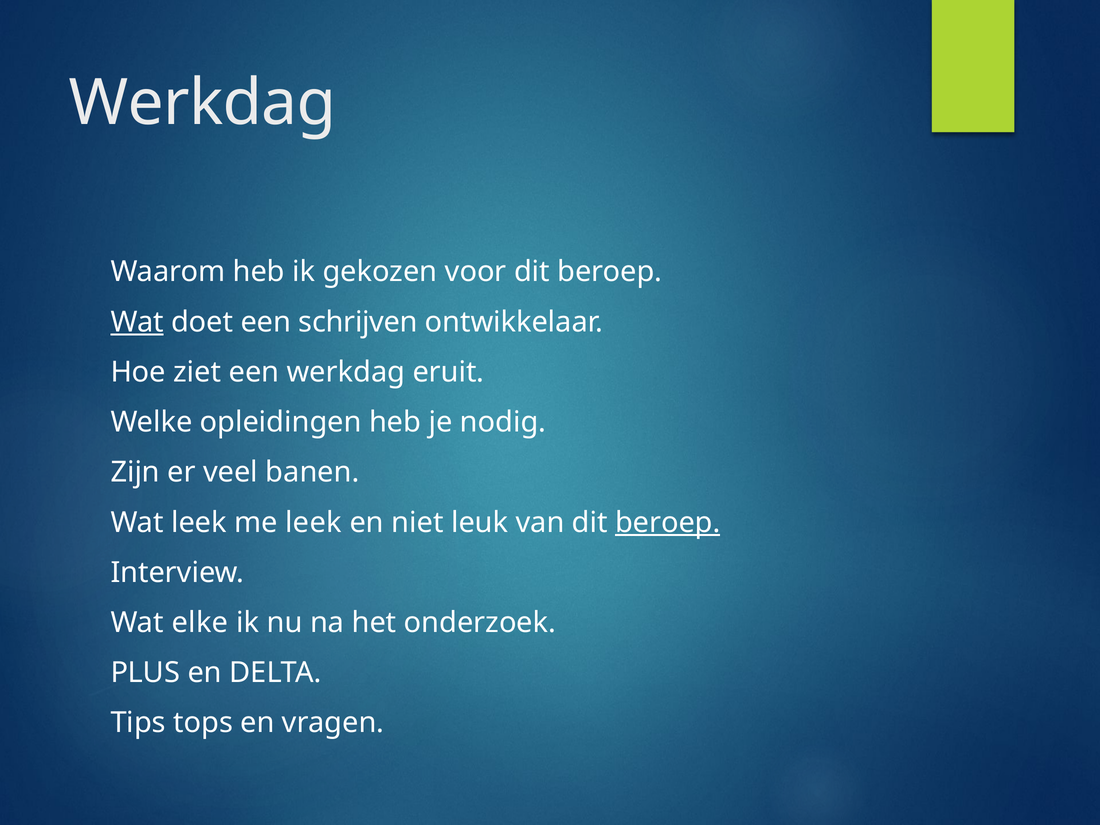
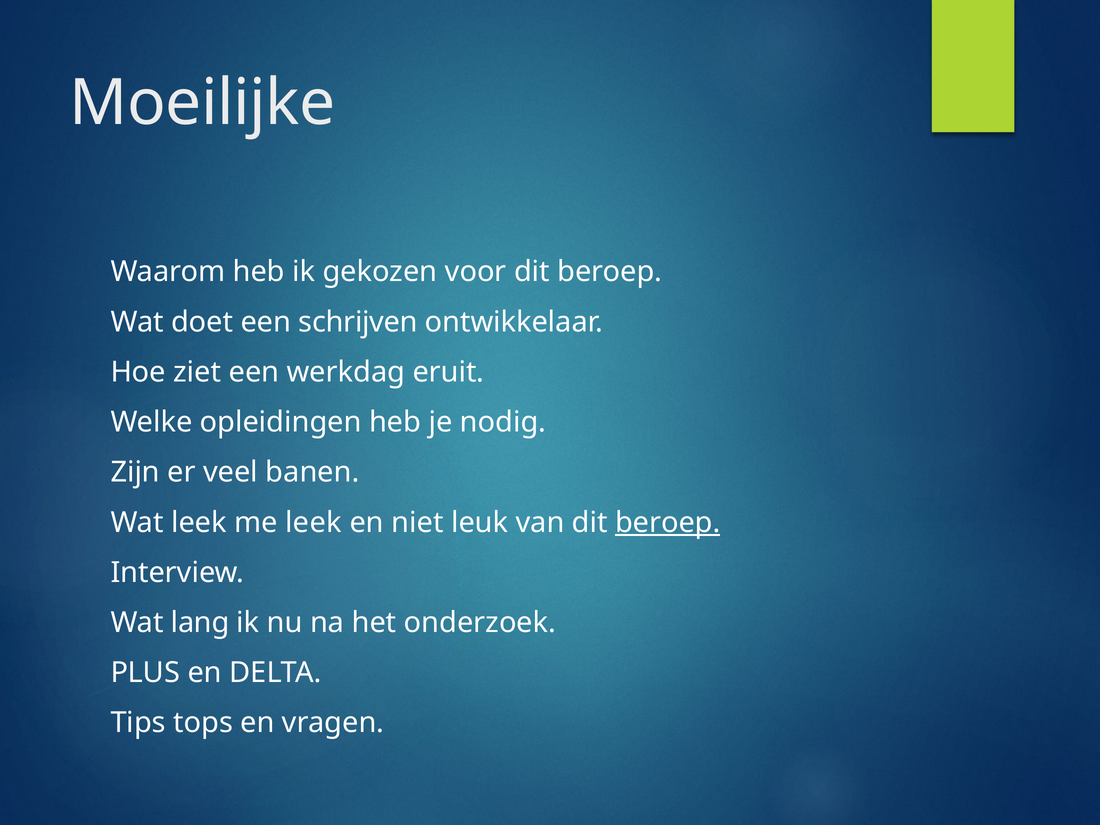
Werkdag: Werkdag -> Moeilijke (202, 103)
Wat underline: present -> none (137, 322)
elke: elke -> lang (200, 623)
